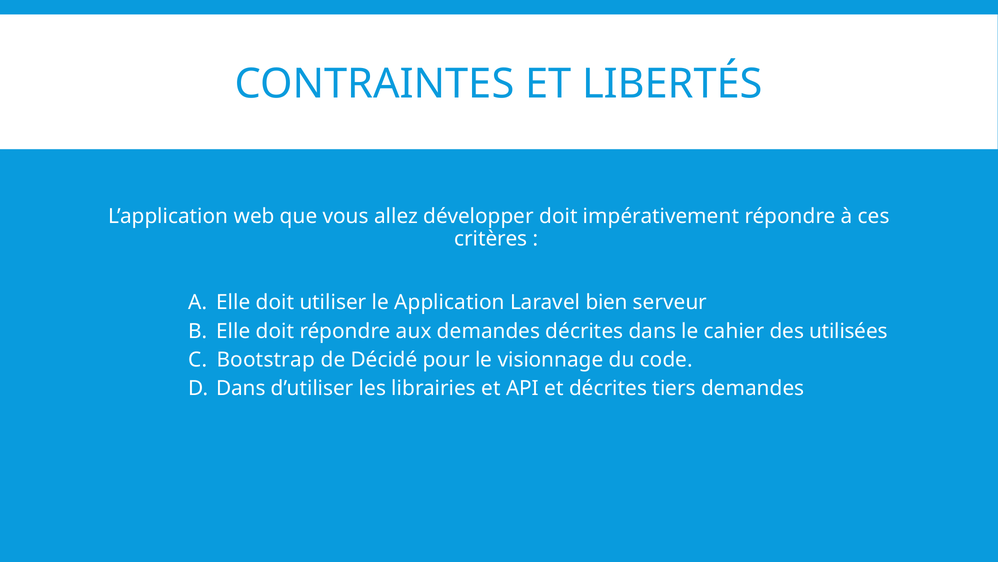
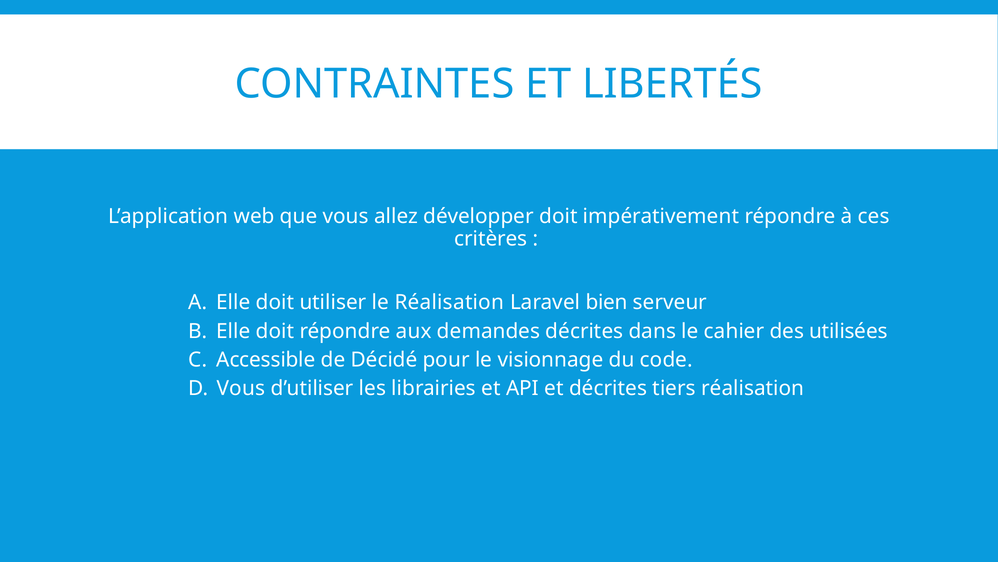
le Application: Application -> Réalisation (449, 302)
Bootstrap: Bootstrap -> Accessible (266, 359)
Dans: Dans -> Vous (241, 388)
tiers demandes: demandes -> réalisation (753, 388)
